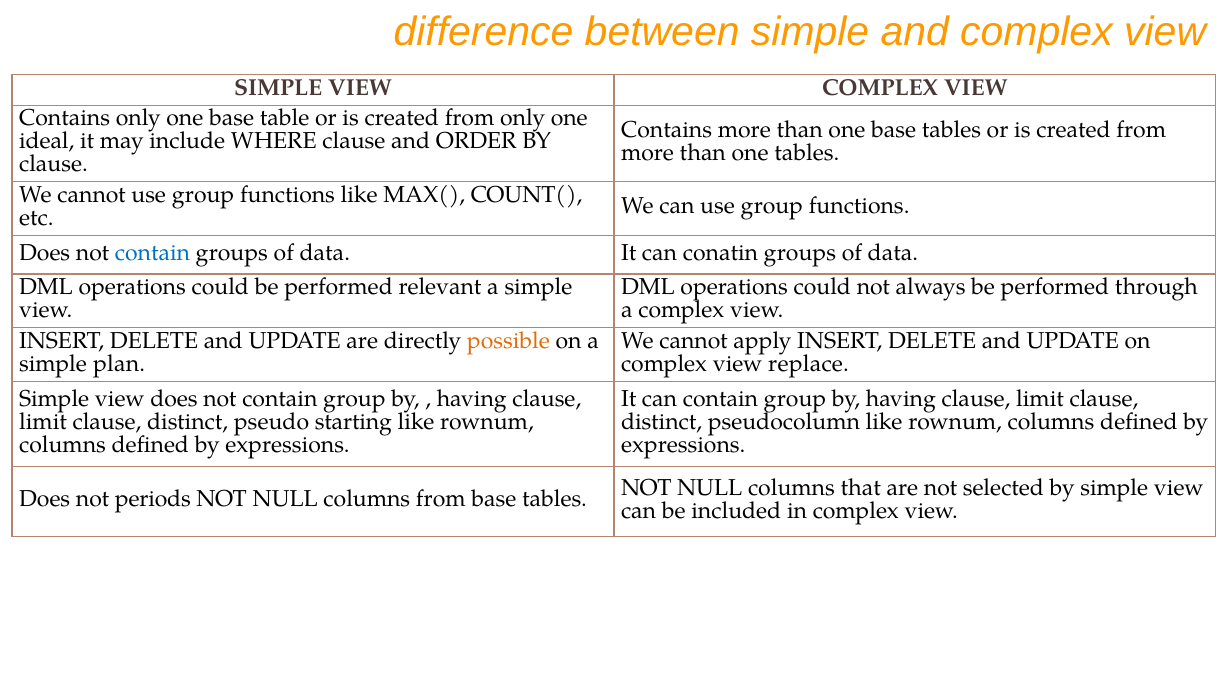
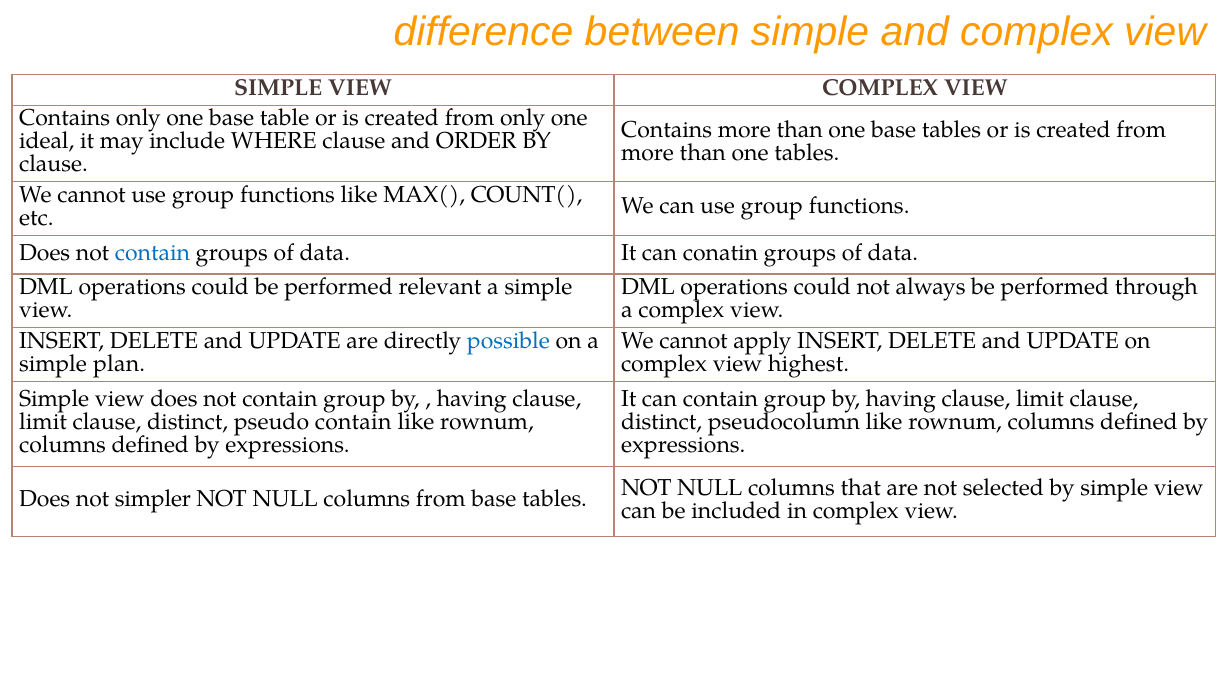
possible colour: orange -> blue (508, 341)
replace: replace -> highest (809, 364)
pseudo starting: starting -> contain (353, 422)
periods: periods -> simpler (153, 499)
